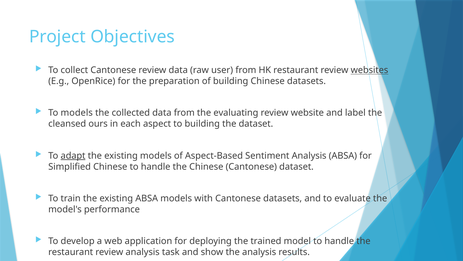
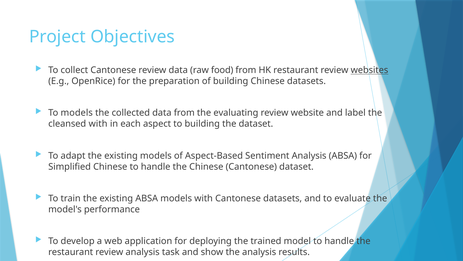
user: user -> food (222, 70)
cleansed ours: ours -> with (98, 124)
adapt underline: present -> none (73, 155)
